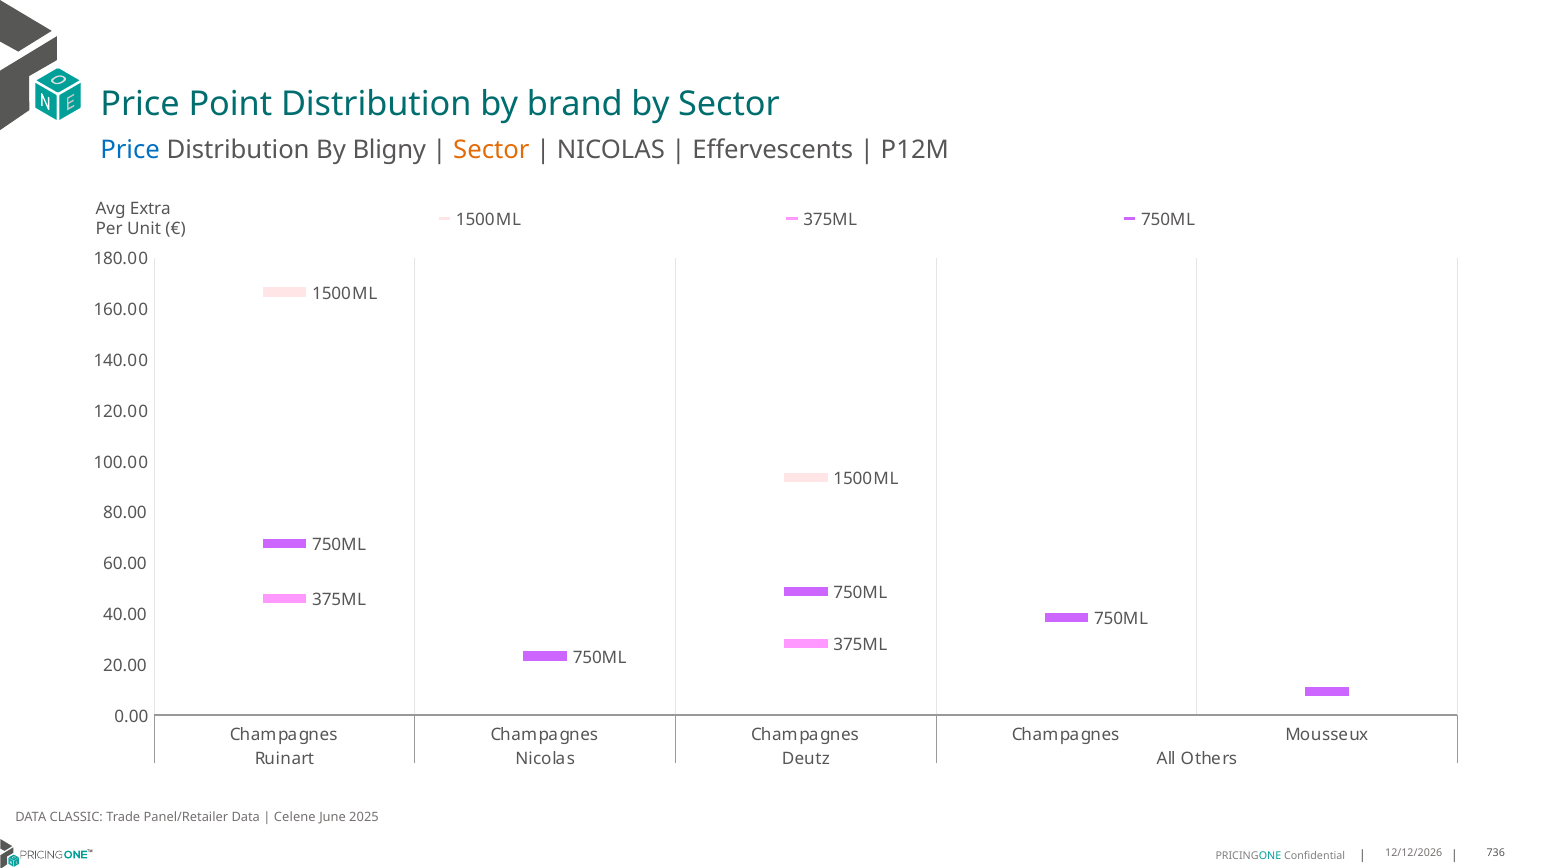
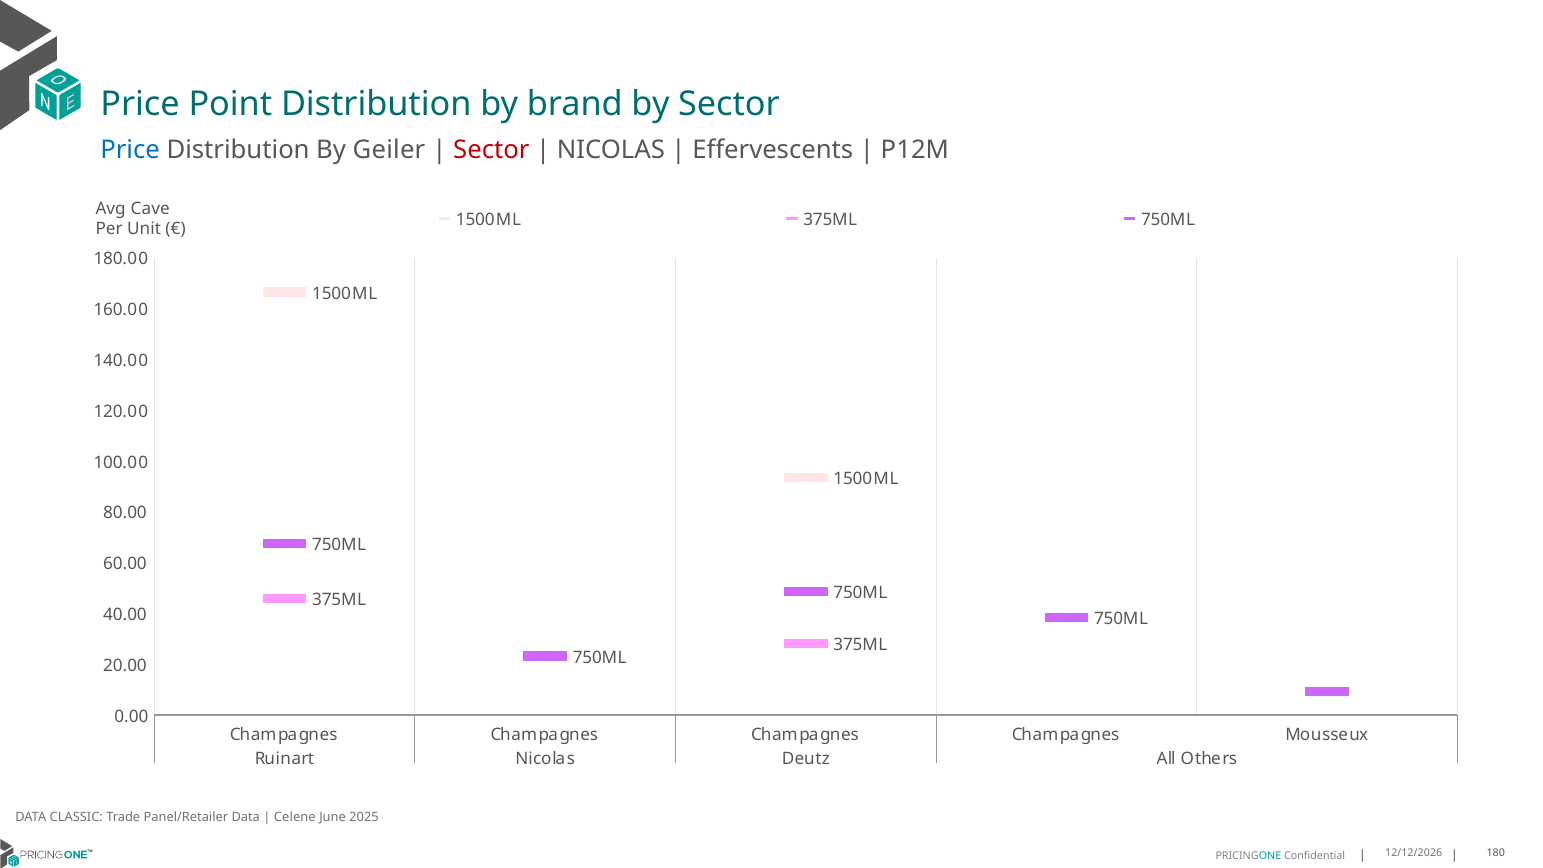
Bligny: Bligny -> Geiler (389, 150)
Sector colour: orange -> red (491, 150)
Extra: Extra -> Cave (150, 208)
736: 736 -> 180 (1496, 853)
